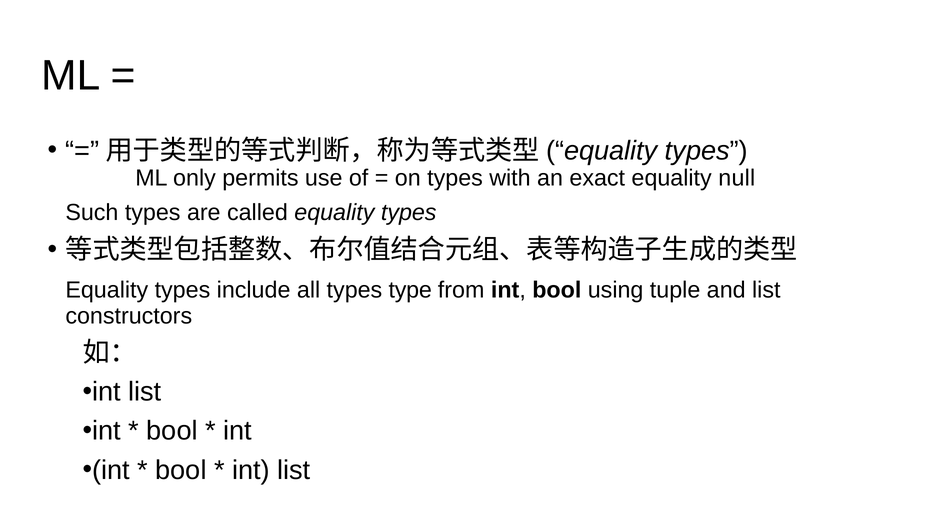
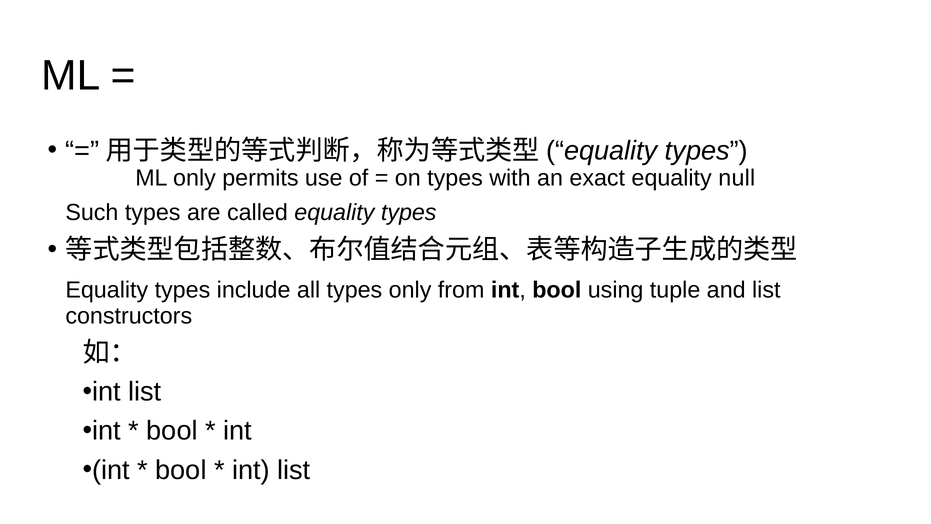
types type: type -> only (410, 290)
